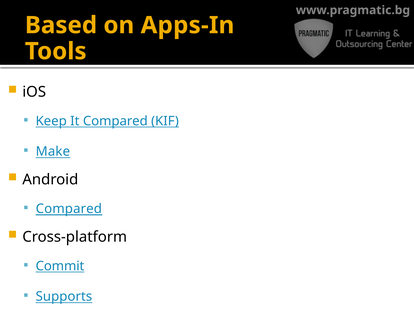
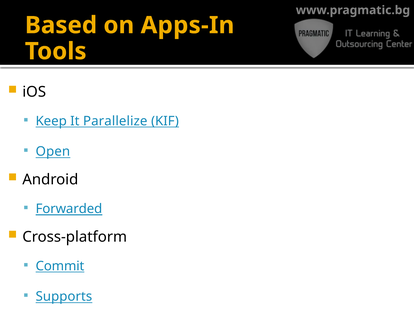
It Compared: Compared -> Parallelize (115, 121)
Make: Make -> Open (53, 152)
Compared: Compared -> Forwarded (69, 209)
